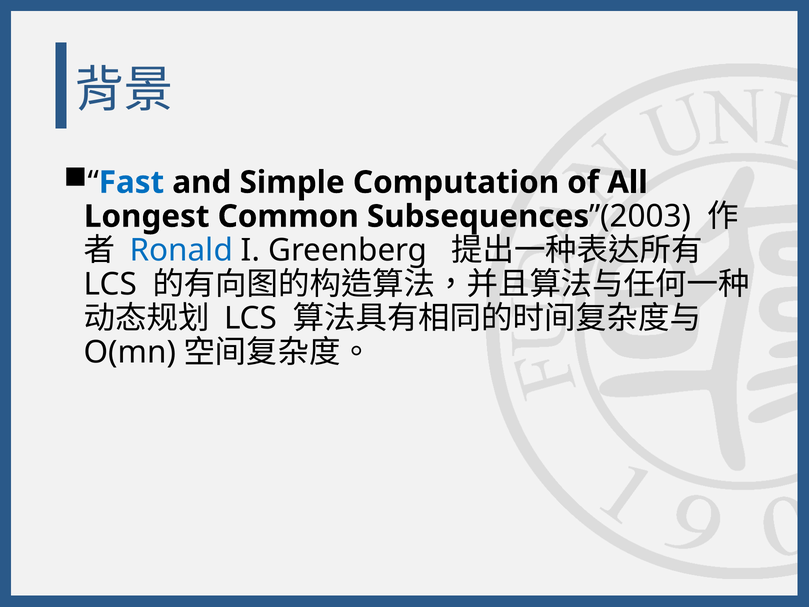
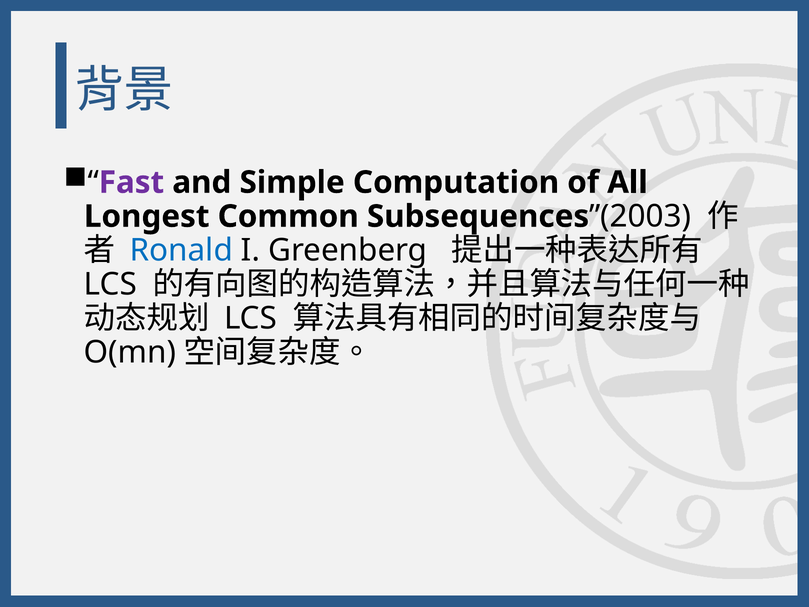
Fast colour: blue -> purple (131, 182)
